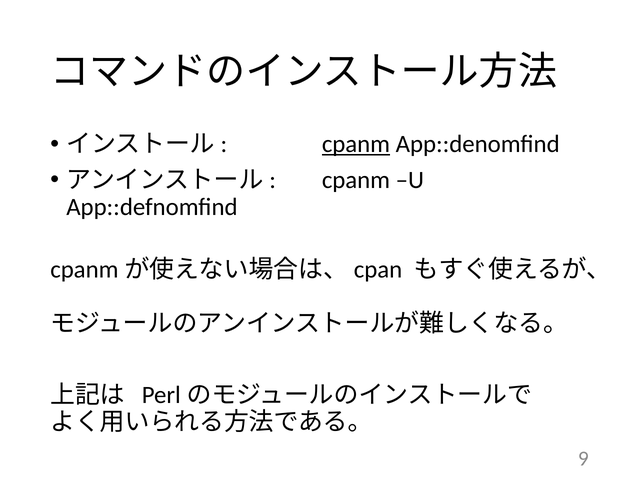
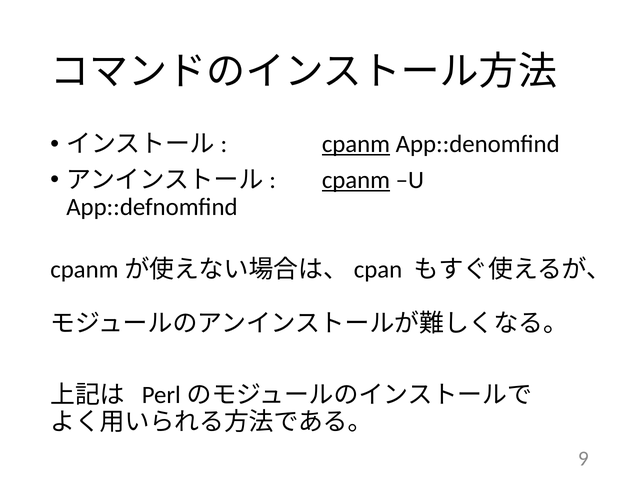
cpanm underline: none -> present (356, 180)
